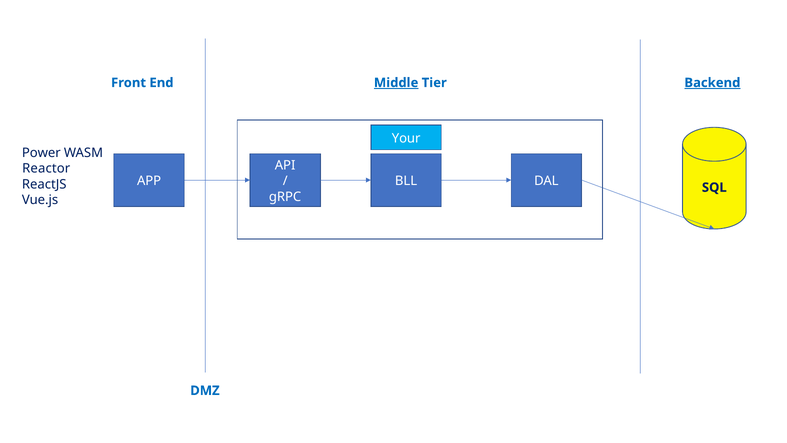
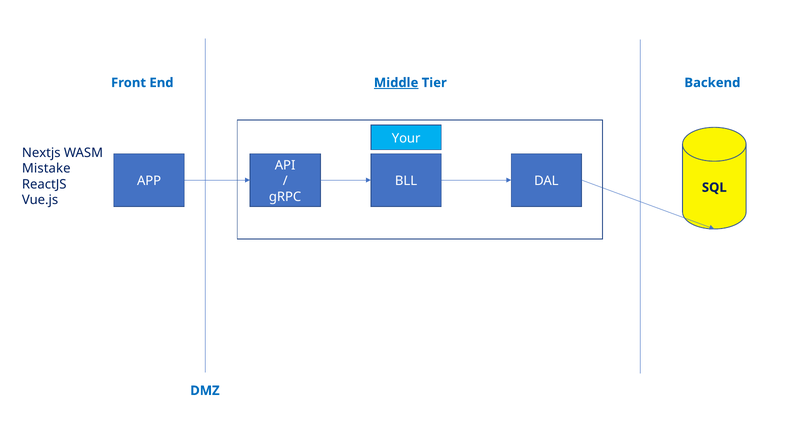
Backend underline: present -> none (712, 83)
Power: Power -> Nextjs (41, 153)
Reactor: Reactor -> Mistake (46, 168)
